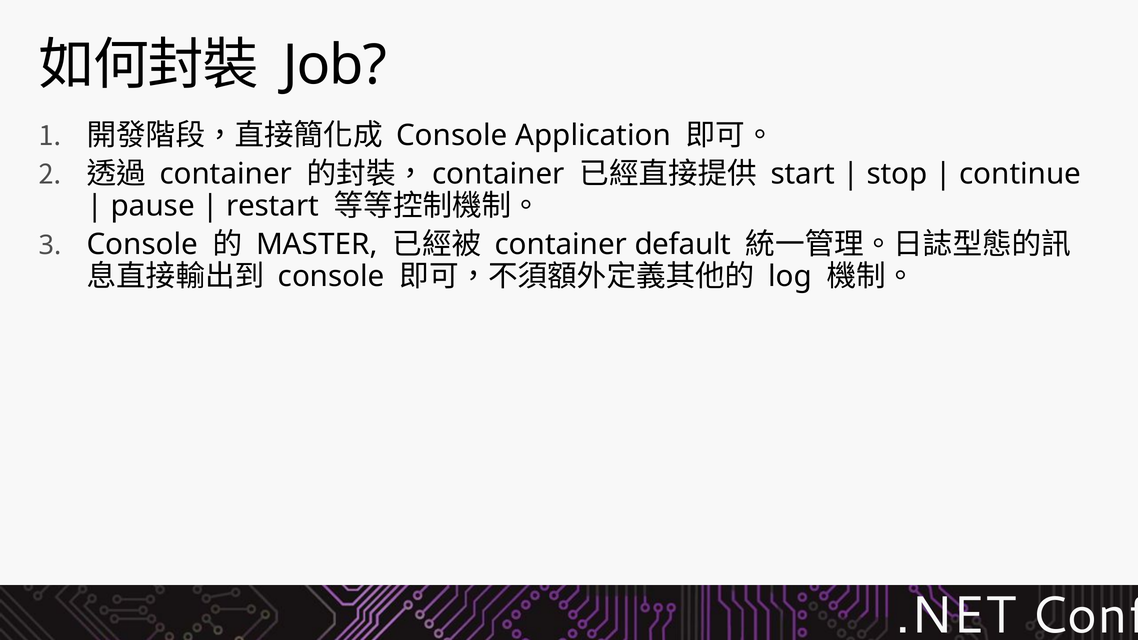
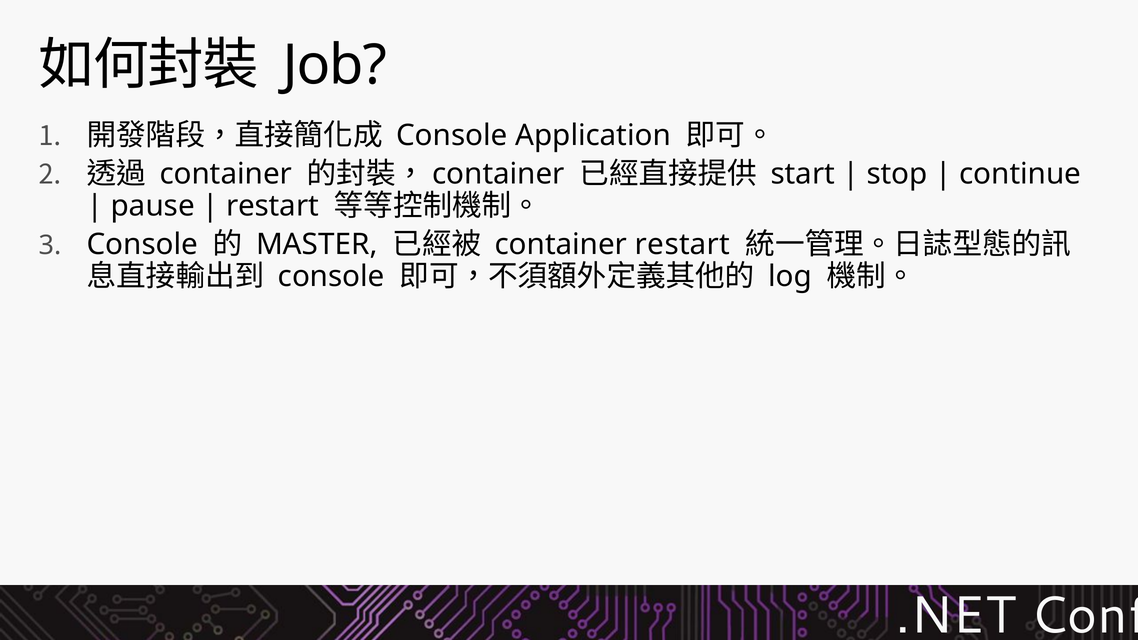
container default: default -> restart (683, 245)
